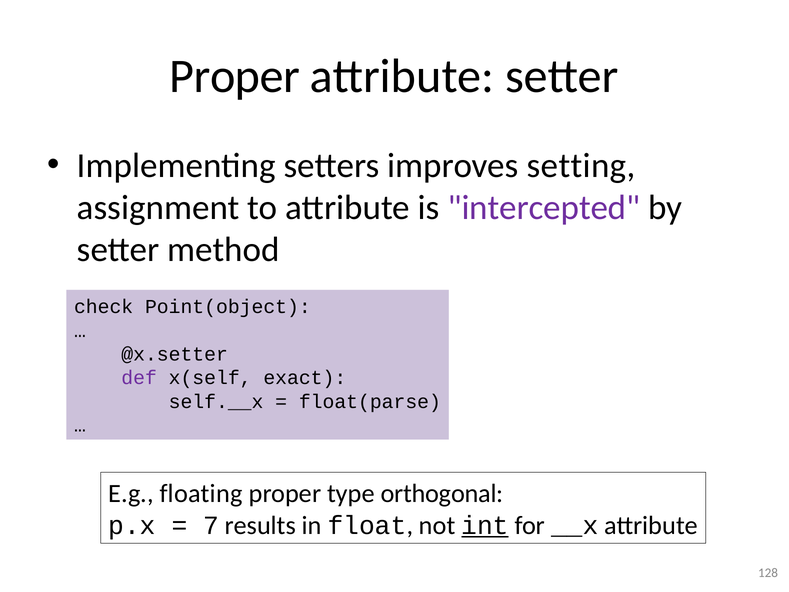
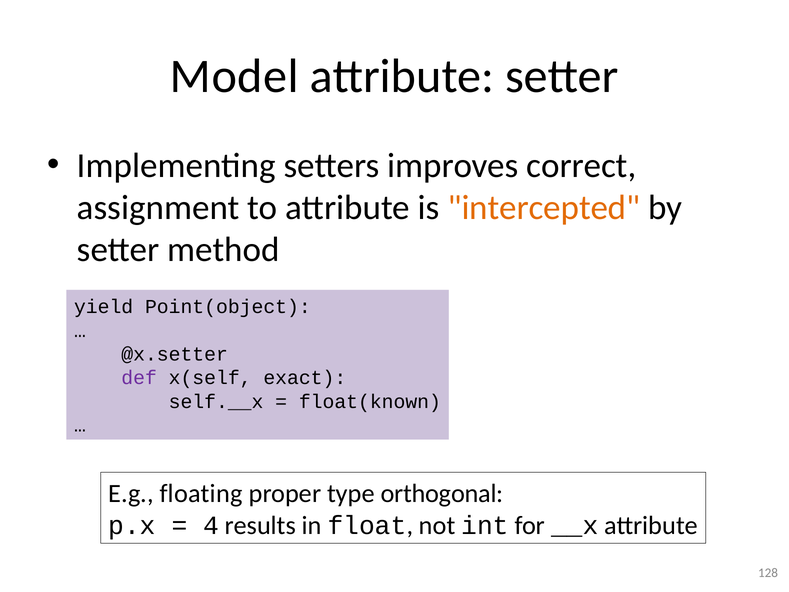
Proper: Proper -> Model (234, 76)
setting: setting -> correct (581, 166)
intercepted colour: purple -> orange (544, 208)
check: check -> yield (104, 307)
float(parse: float(parse -> float(known (370, 401)
7: 7 -> 4 (211, 525)
int underline: present -> none (485, 525)
